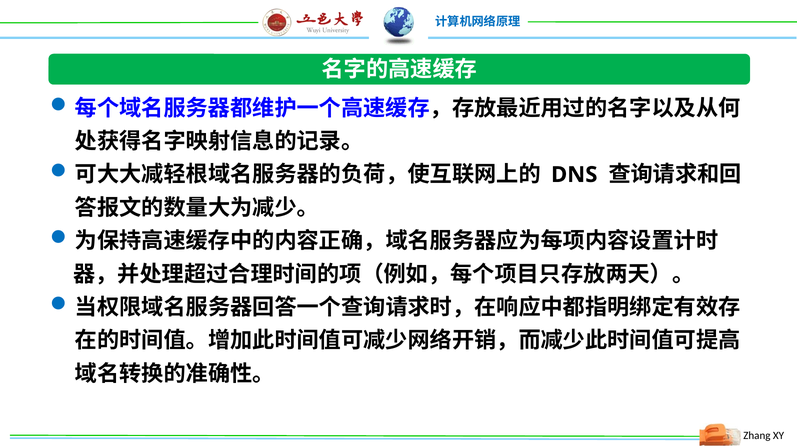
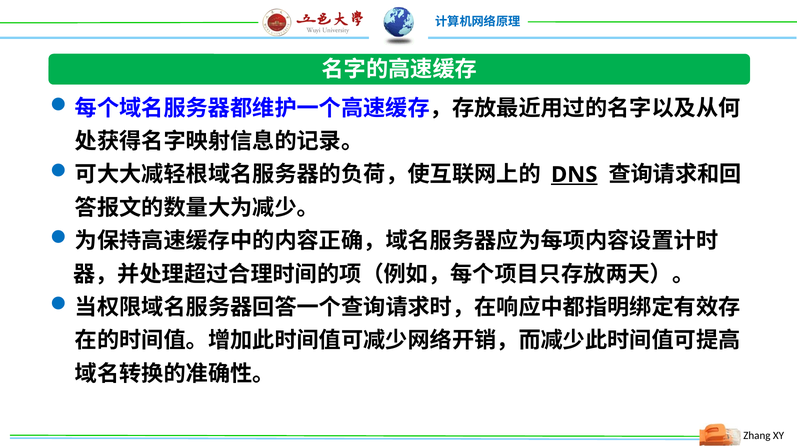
DNS underline: none -> present (574, 175)
